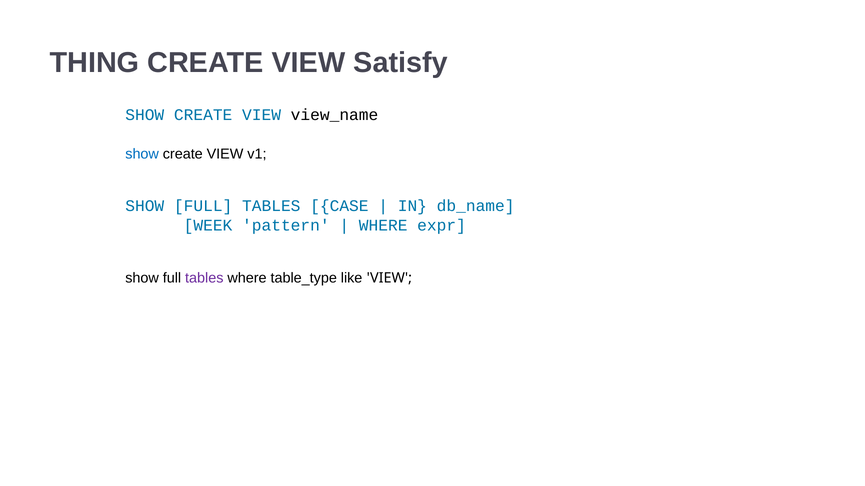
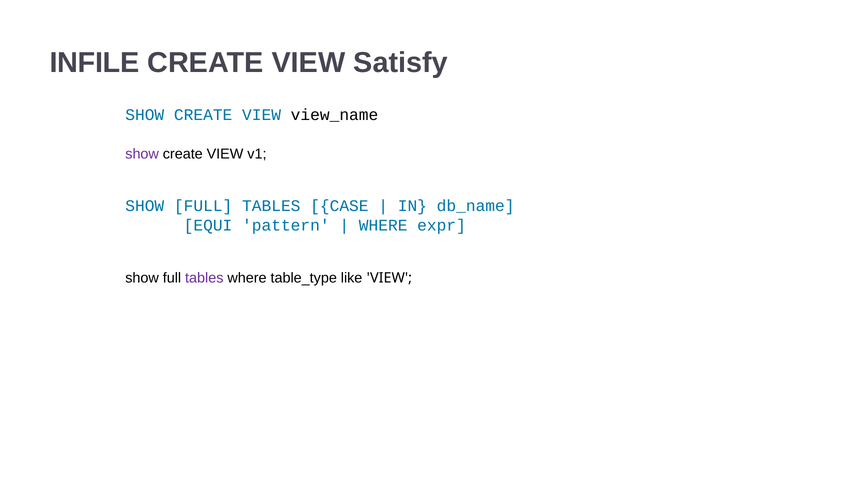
THING: THING -> INFILE (95, 63)
show colour: blue -> purple (142, 154)
WEEK: WEEK -> EQUI (208, 226)
